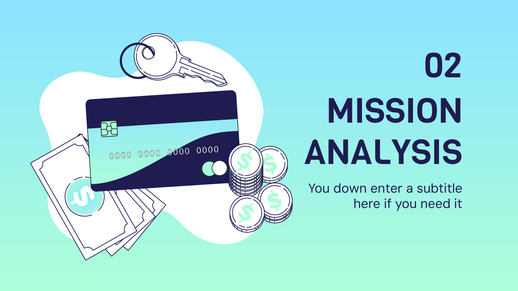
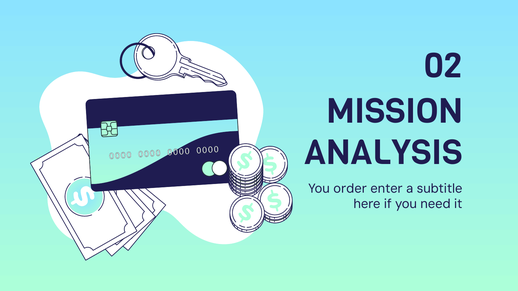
down: down -> order (350, 189)
